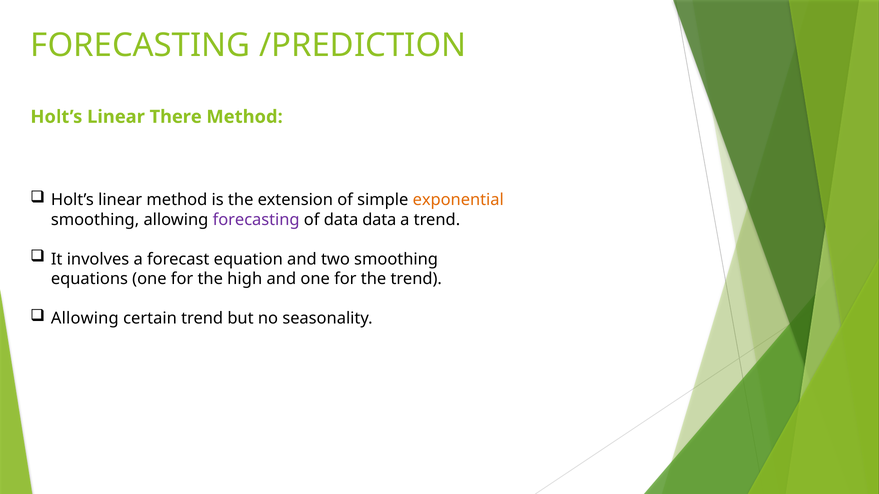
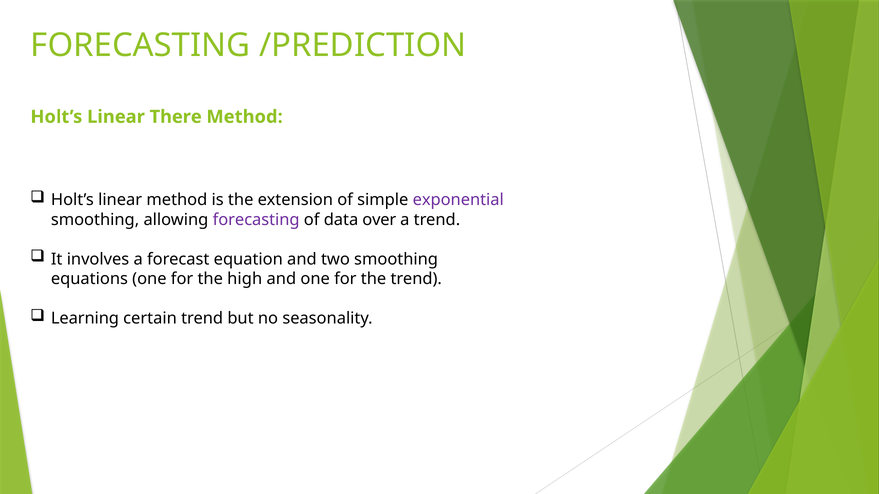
exponential colour: orange -> purple (458, 200)
data data: data -> over (379, 220)
Allowing: Allowing -> Learning (85, 319)
